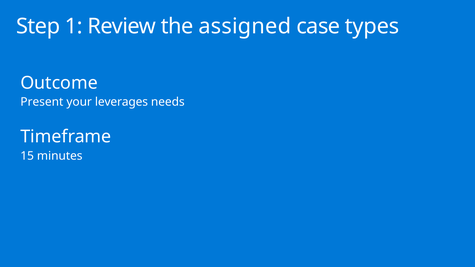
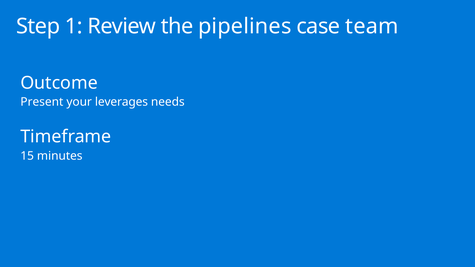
assigned: assigned -> pipelines (245, 26)
types: types -> team (372, 26)
